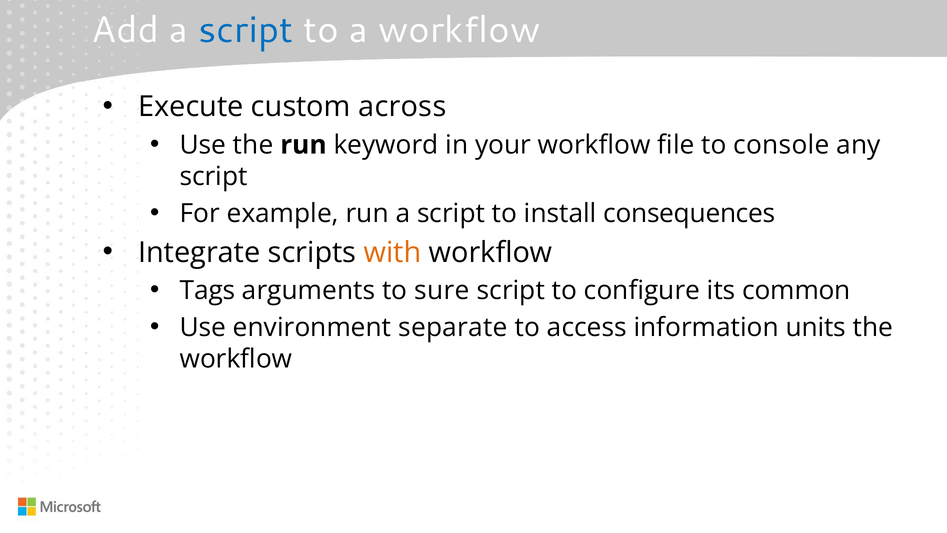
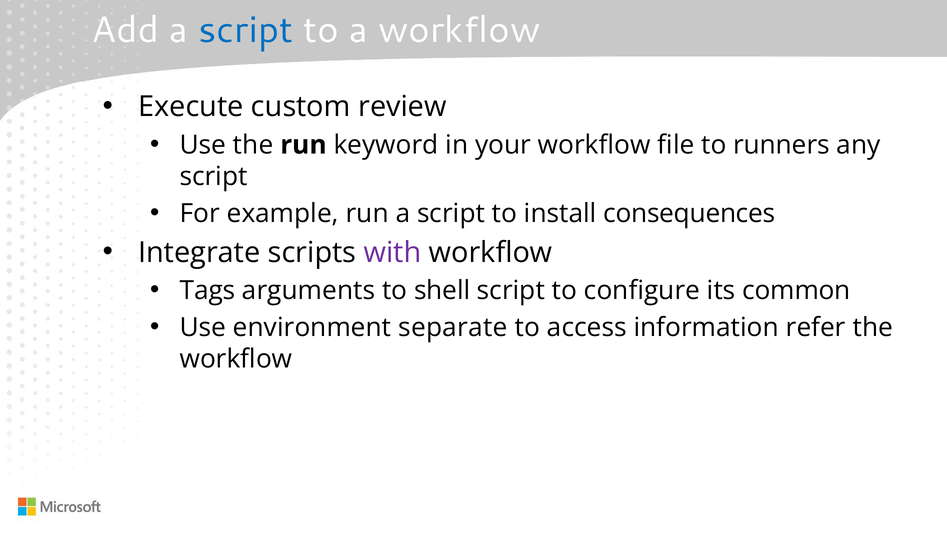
across: across -> review (402, 107)
console: console -> runners (782, 145)
with colour: orange -> purple (393, 252)
sure: sure -> shell (442, 291)
units: units -> refer (816, 327)
